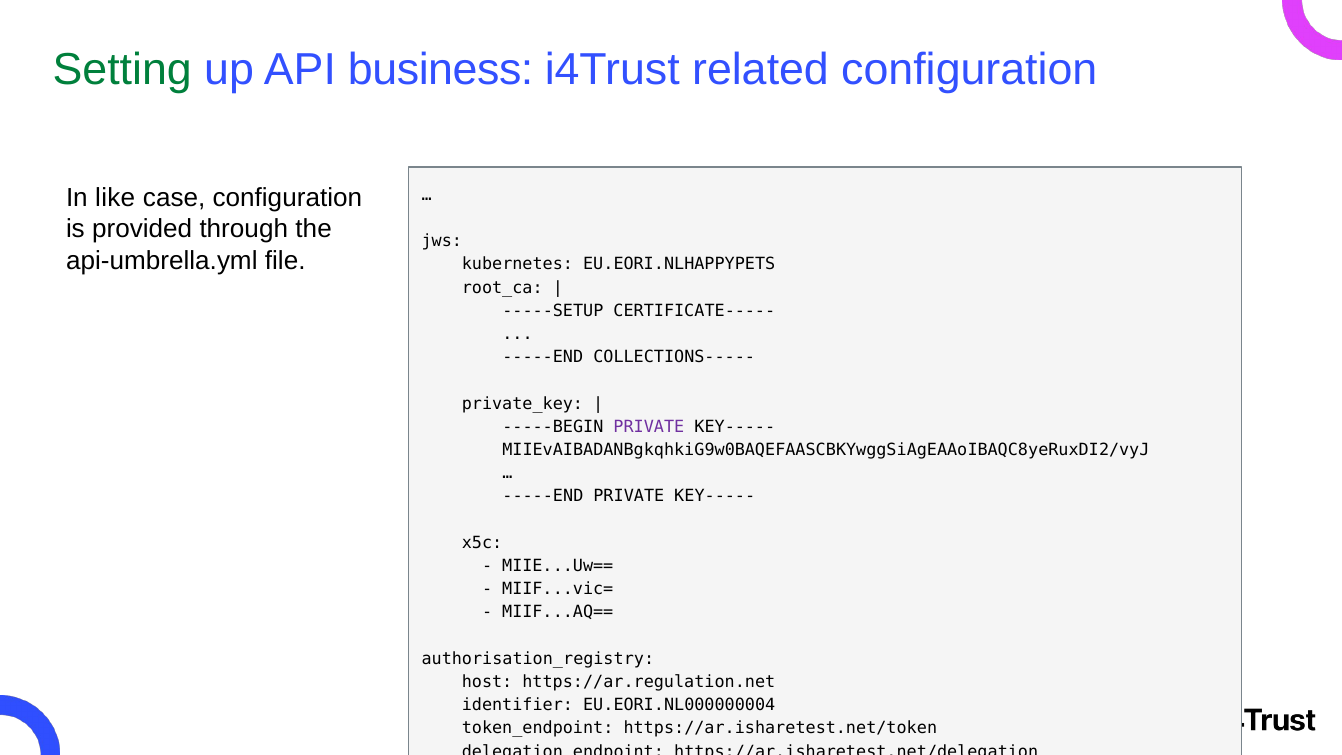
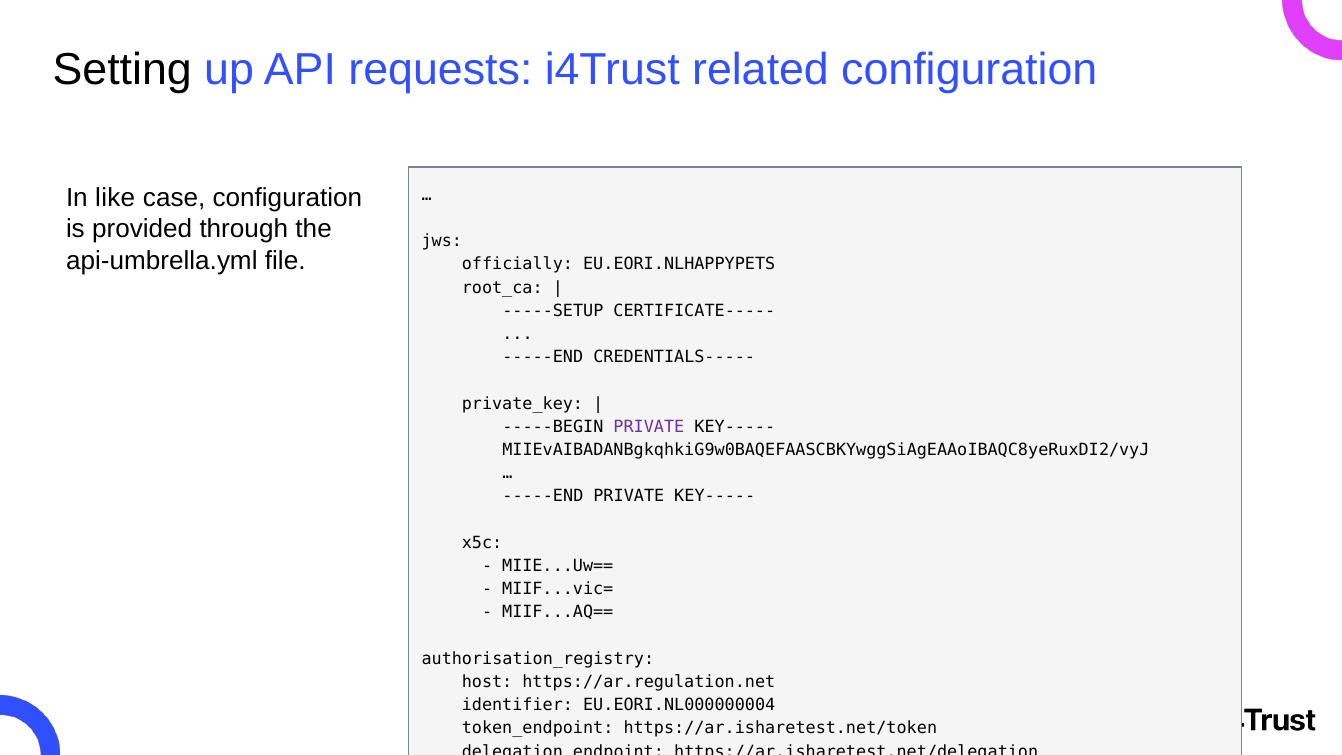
Setting colour: green -> black (122, 70)
business: business -> requests (440, 70)
kubernetes: kubernetes -> officially (517, 264)
COLLECTIONS-----: COLLECTIONS----- -> CREDENTIALS----- (674, 357)
